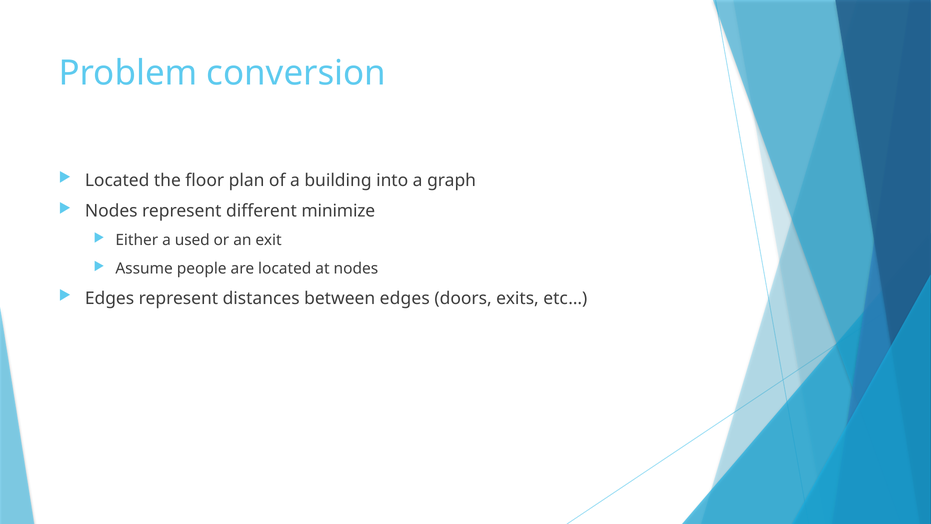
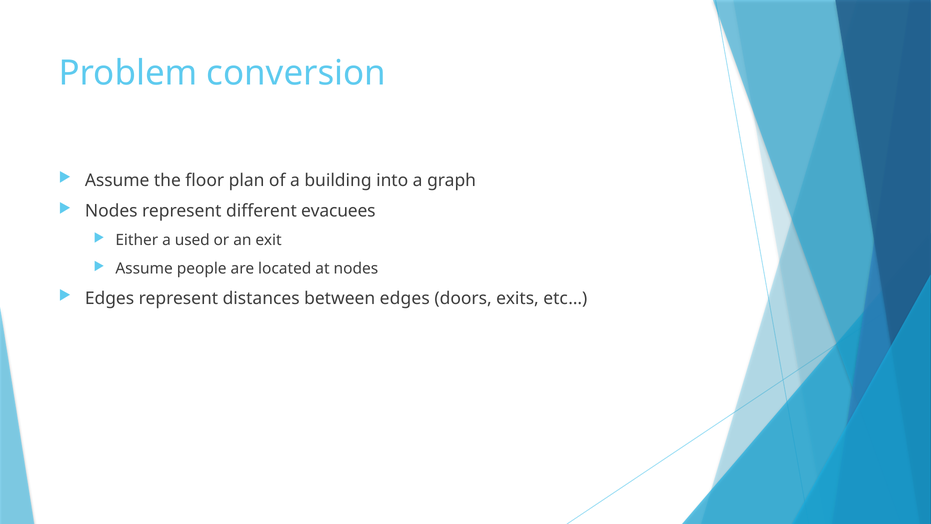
Located: Located -> Assume (117, 180)
minimize: minimize -> evacuees (338, 211)
